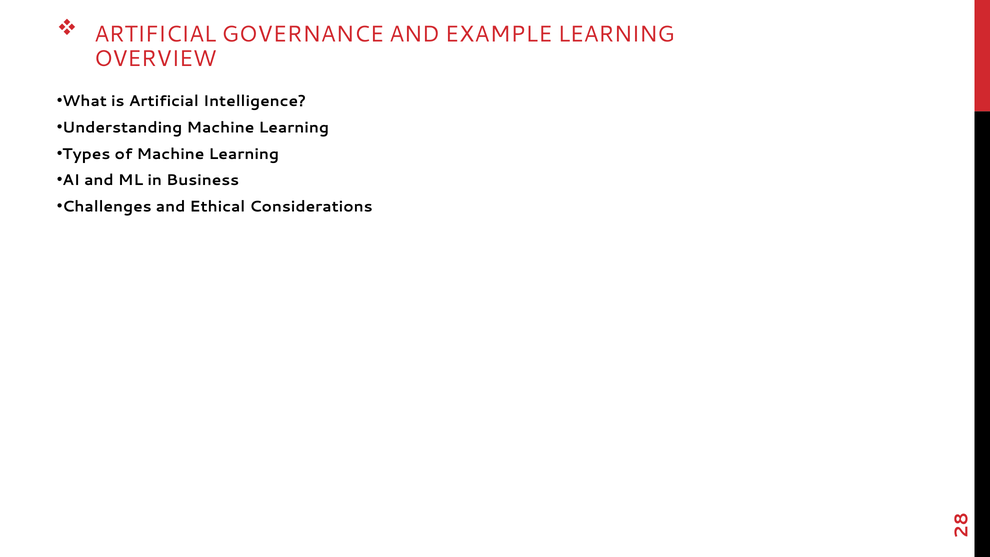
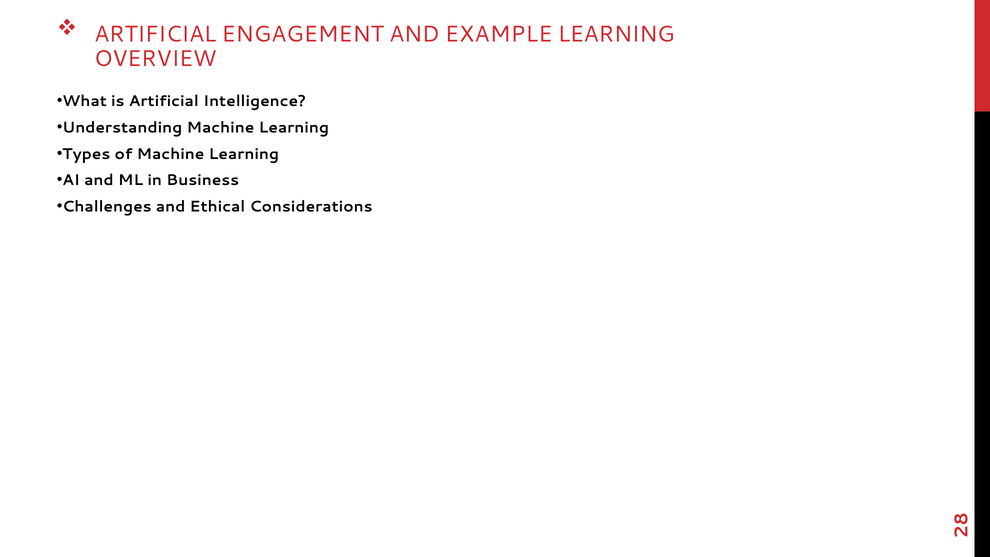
GOVERNANCE: GOVERNANCE -> ENGAGEMENT (303, 34)
